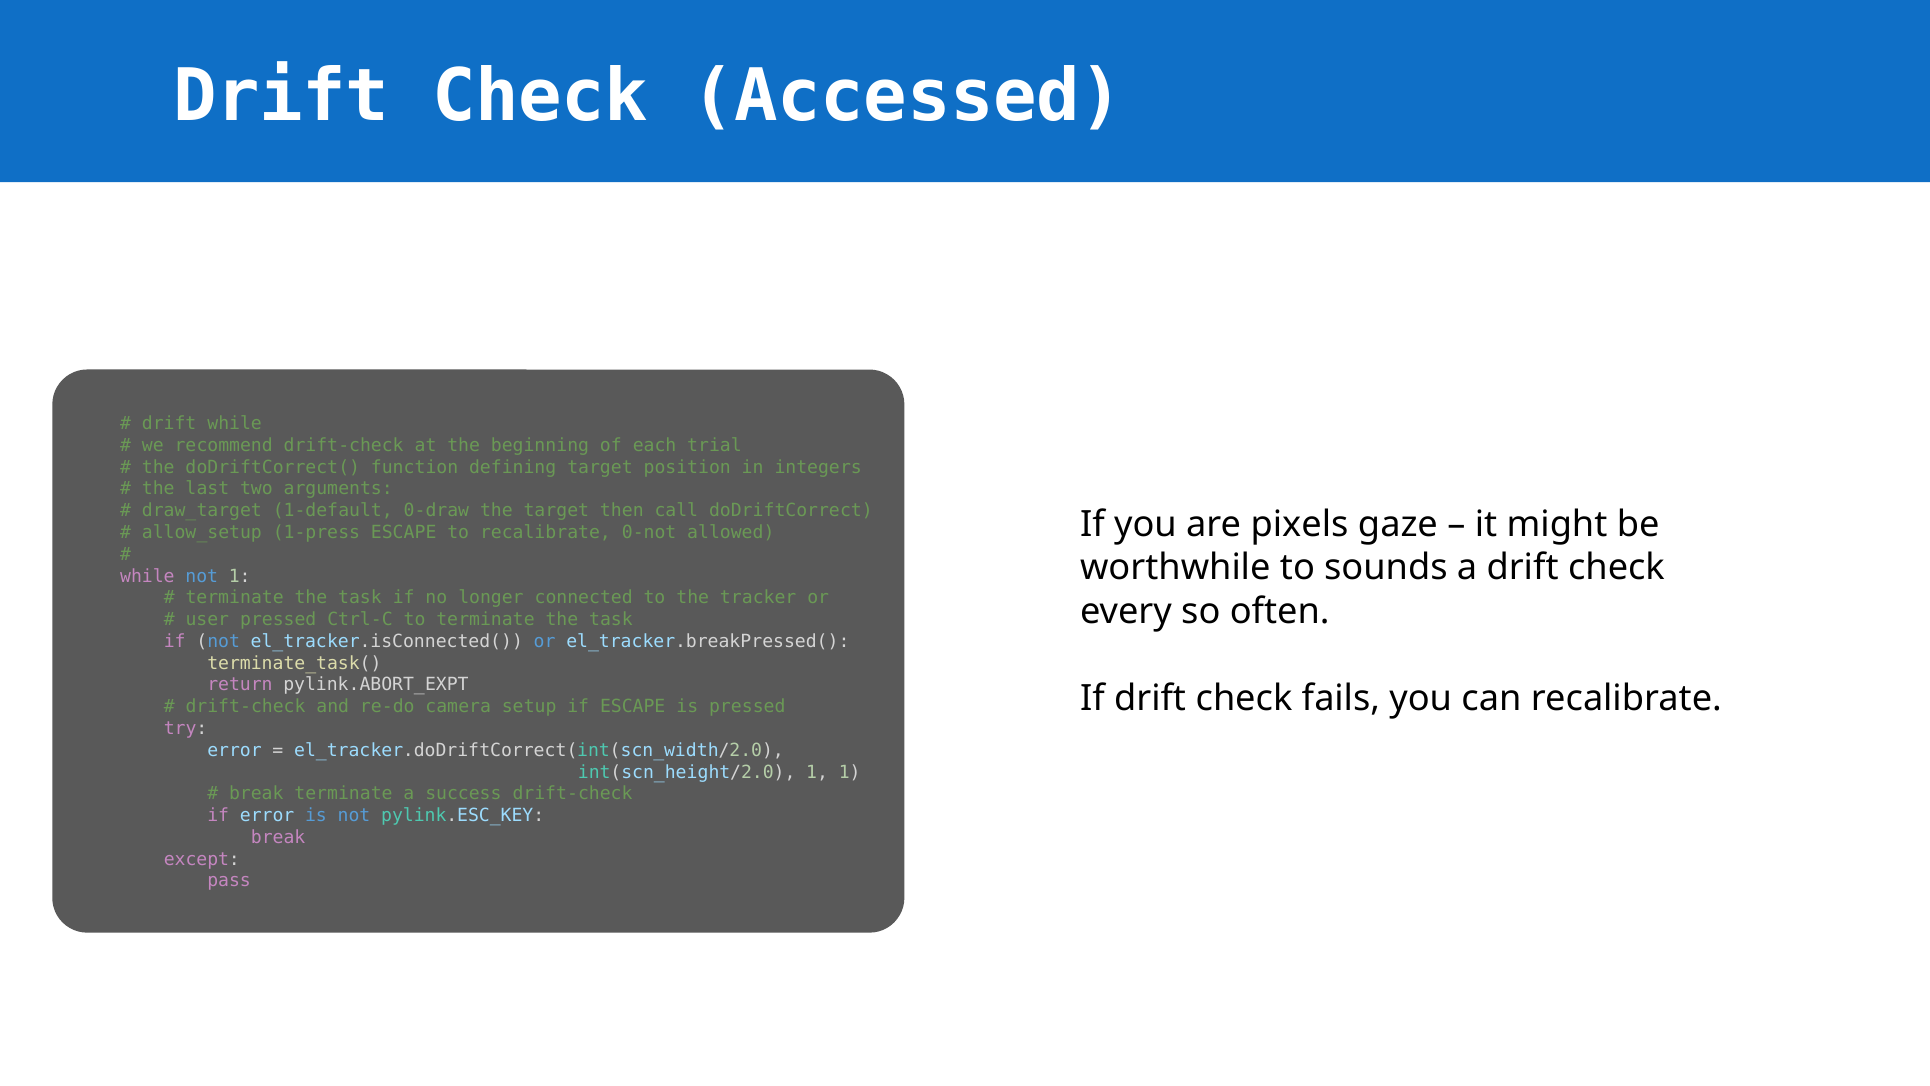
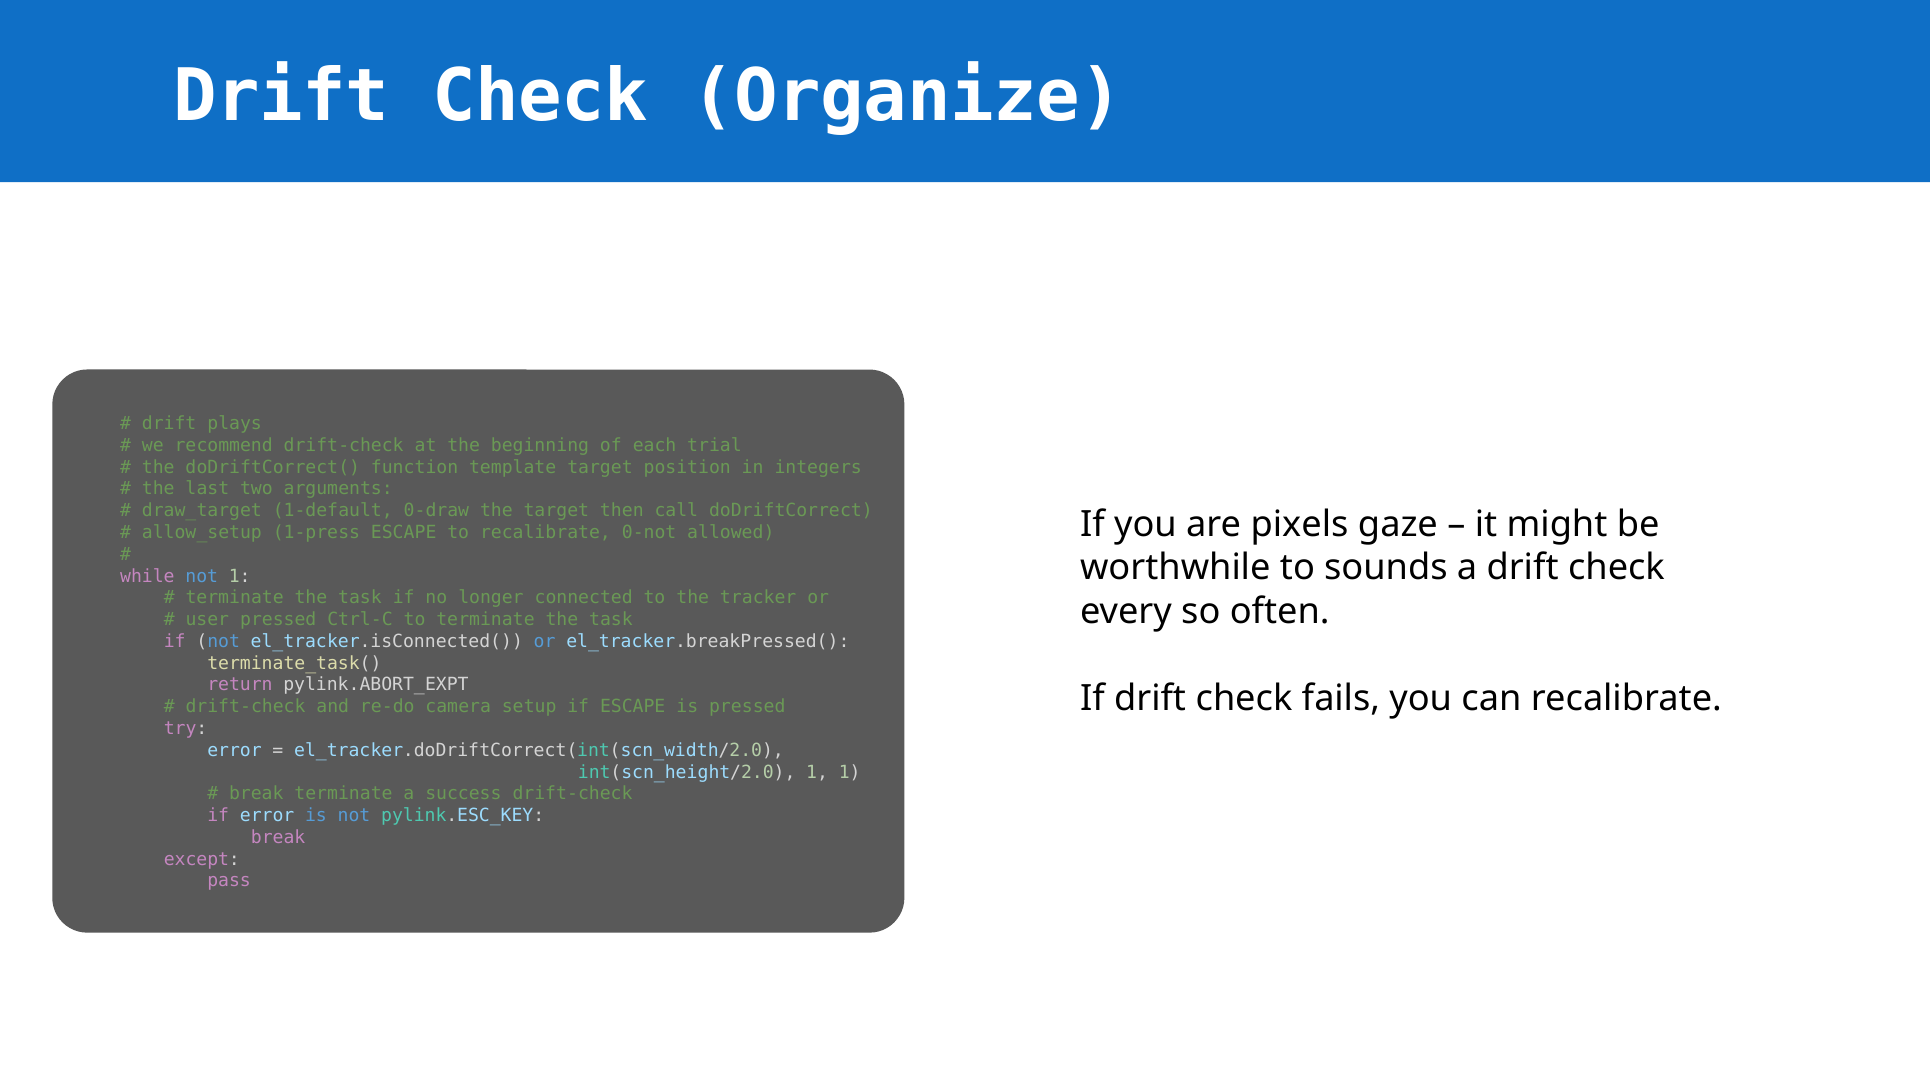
Accessed: Accessed -> Organize (907, 97)
drift while: while -> plays (235, 423)
defining: defining -> template (513, 467)
